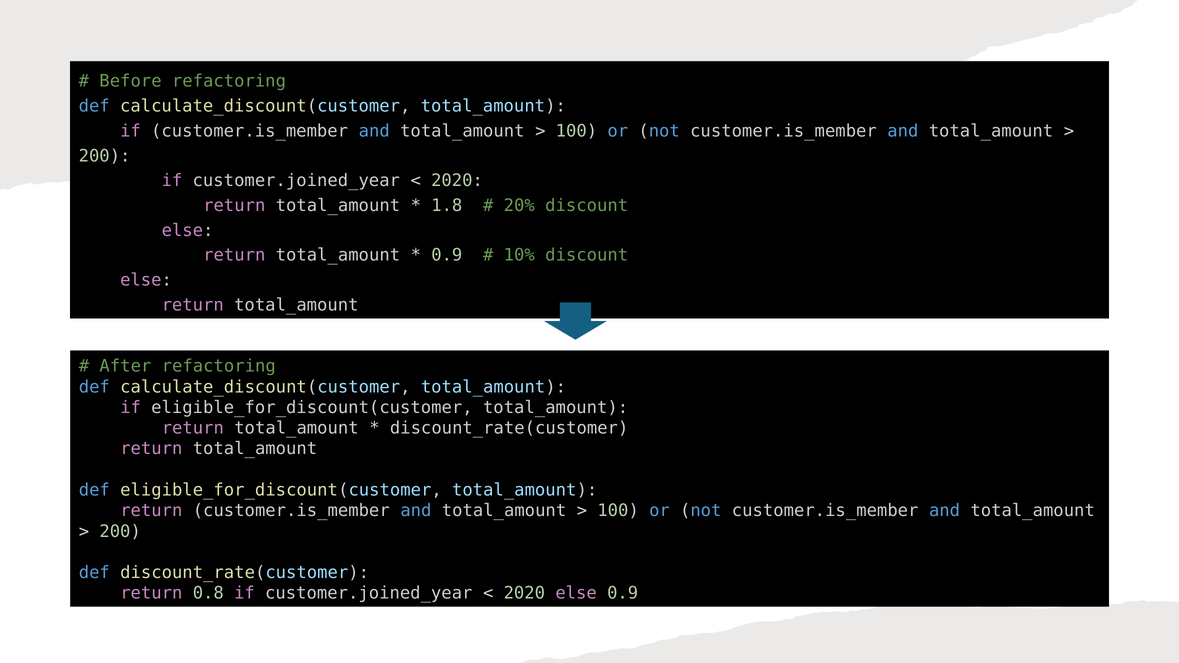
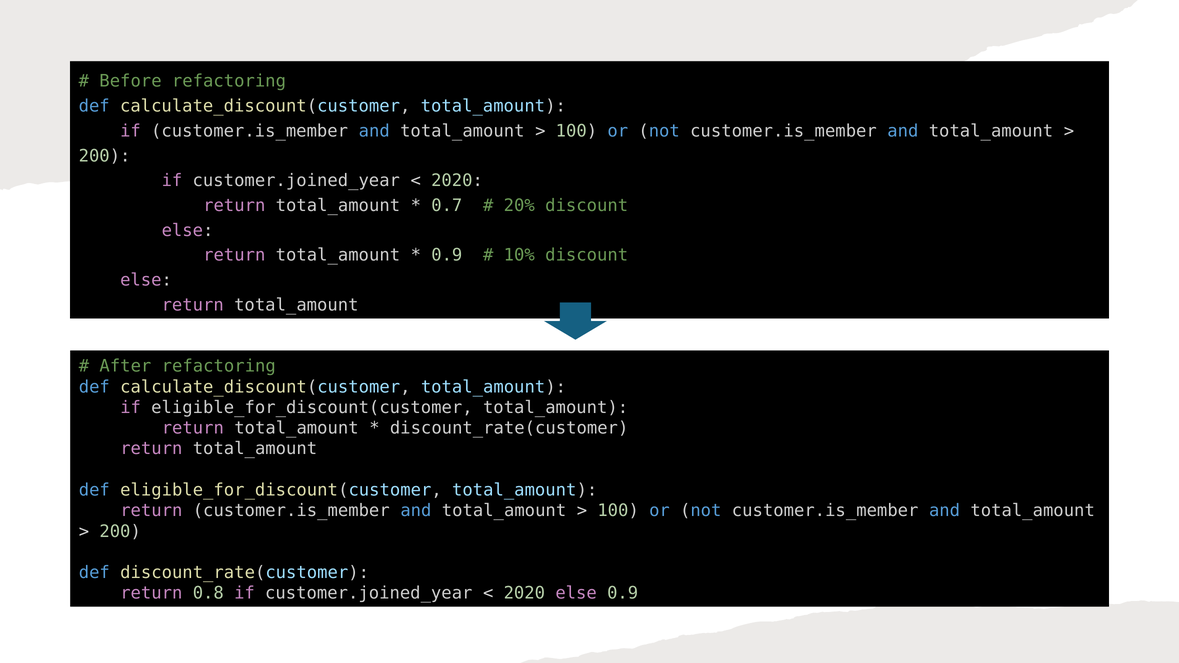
1.8: 1.8 -> 0.7 (447, 206)
